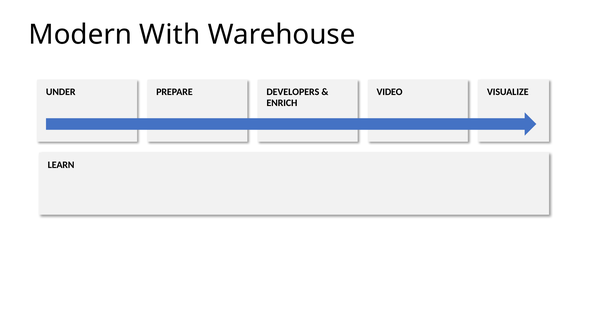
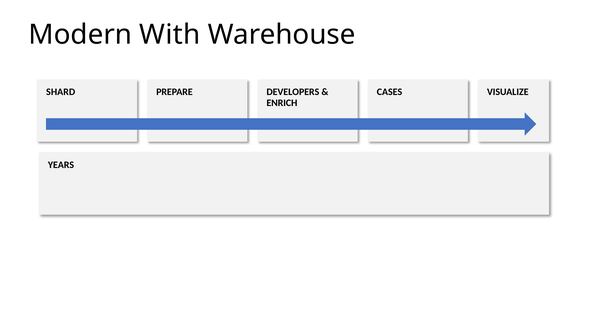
UNDER: UNDER -> SHARD (61, 92)
VIDEO: VIDEO -> CASES (389, 92)
LEARN: LEARN -> YEARS (61, 165)
